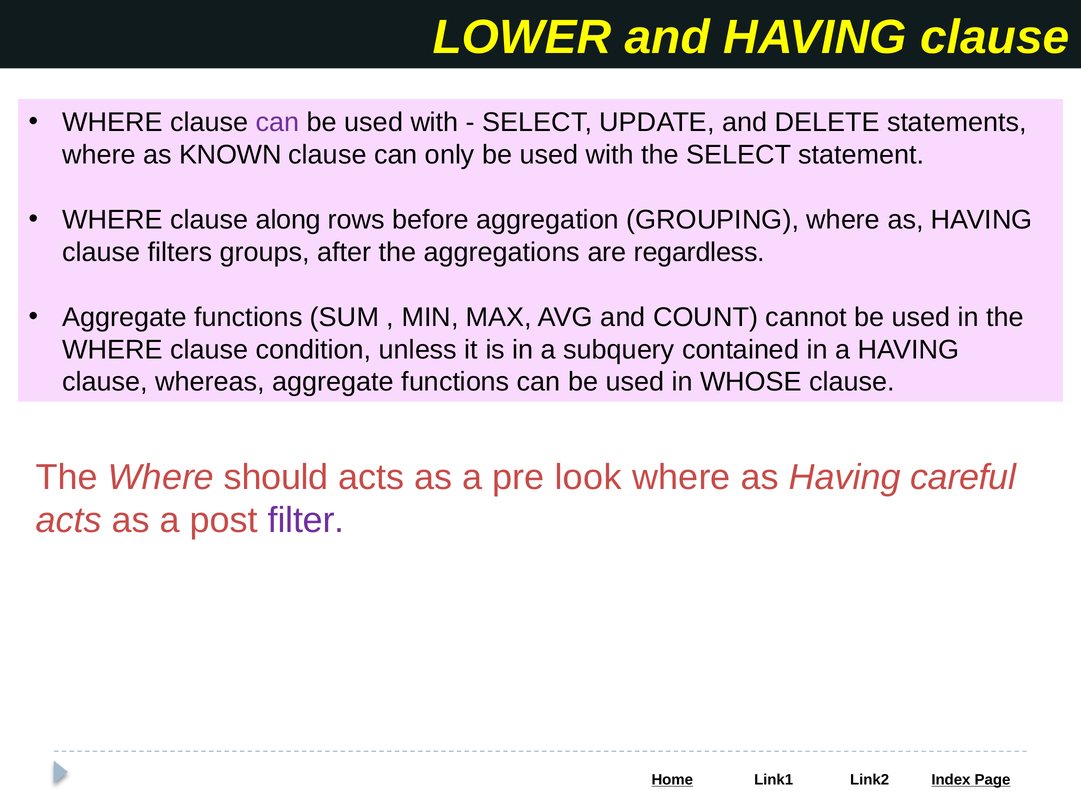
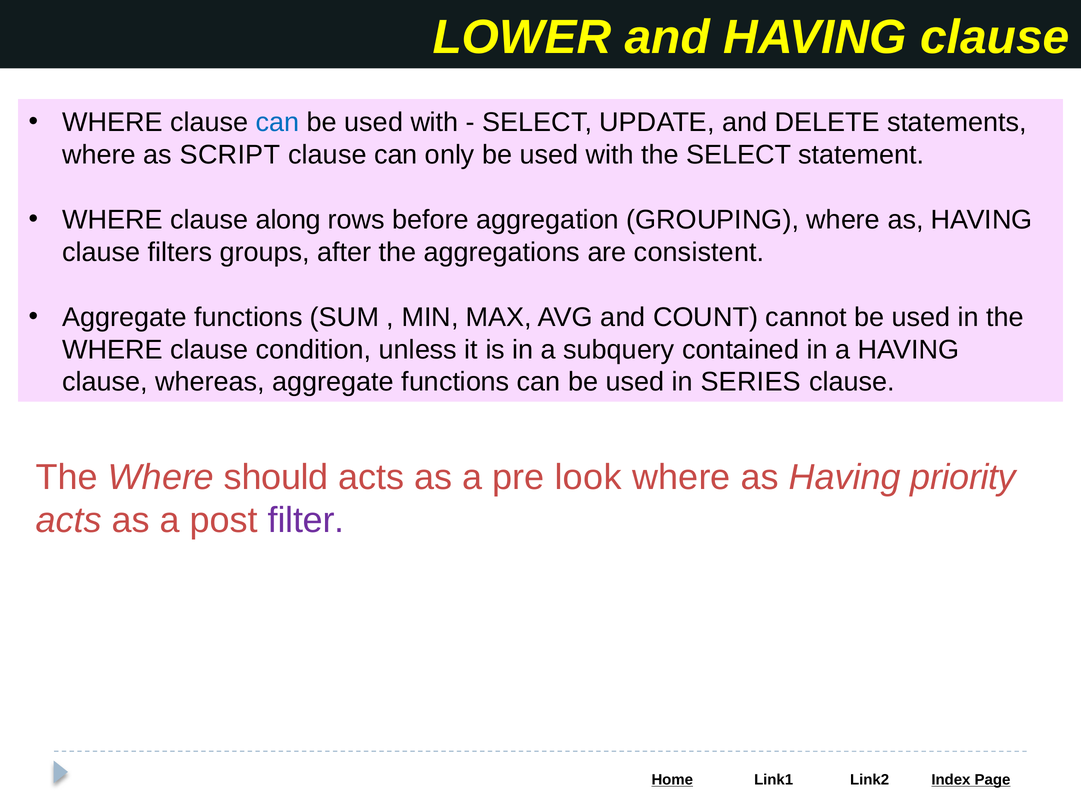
can colour: purple -> blue (278, 122)
KNOWN: KNOWN -> SCRIPT (230, 155)
regardless: regardless -> consistent (699, 252)
WHOSE: WHOSE -> SERIES (751, 382)
careful: careful -> priority (963, 477)
